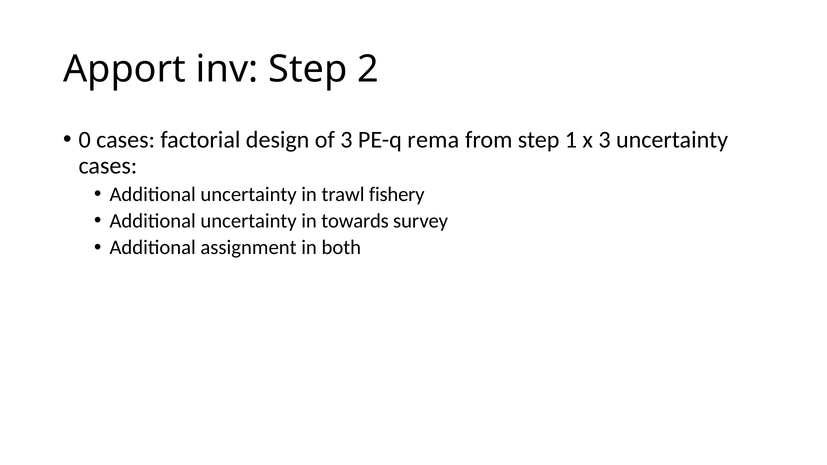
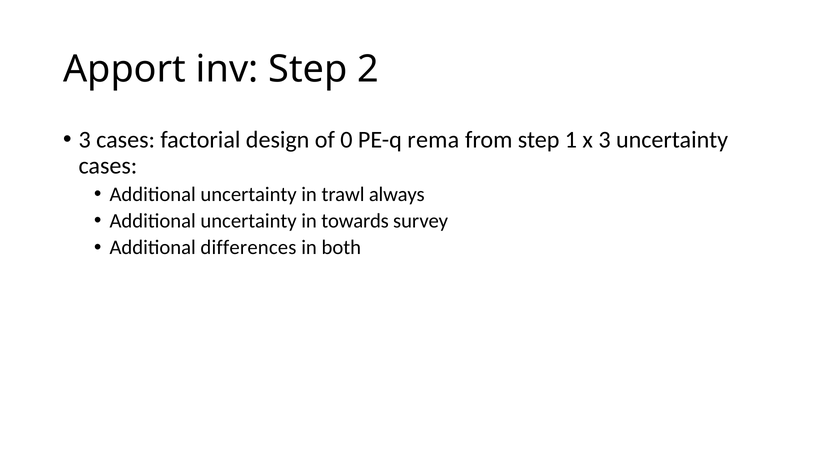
0: 0 -> 3 (85, 140)
of 3: 3 -> 0 (346, 140)
fishery: fishery -> always (397, 194)
assignment: assignment -> differences (248, 248)
